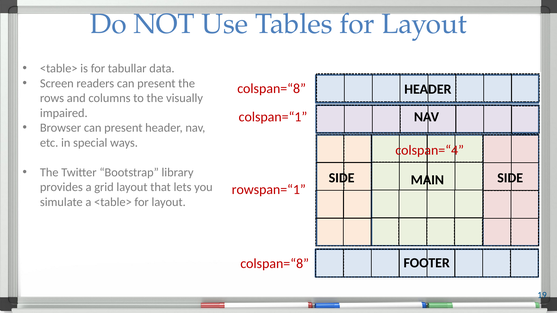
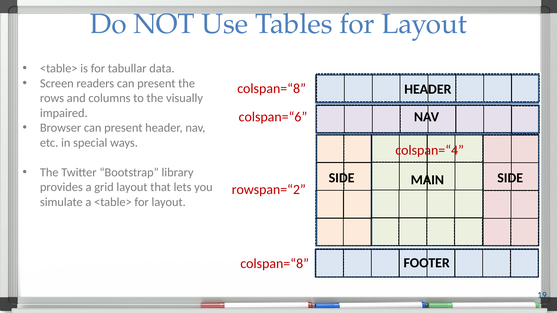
colspan=“1: colspan=“1 -> colspan=“6 (273, 117)
rowspan=“1: rowspan=“1 -> rowspan=“2 (269, 190)
